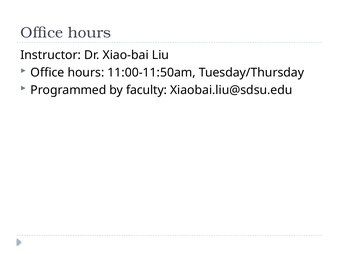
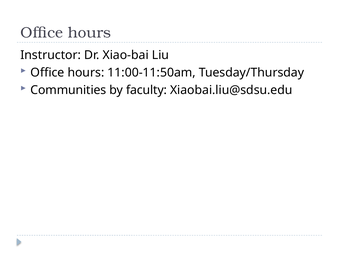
Programmed: Programmed -> Communities (68, 90)
